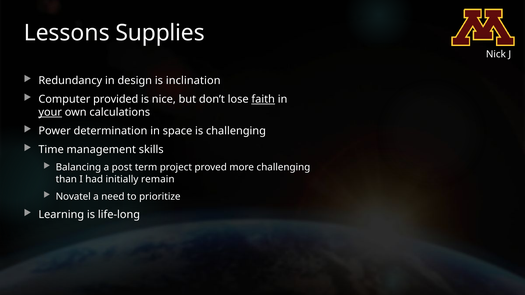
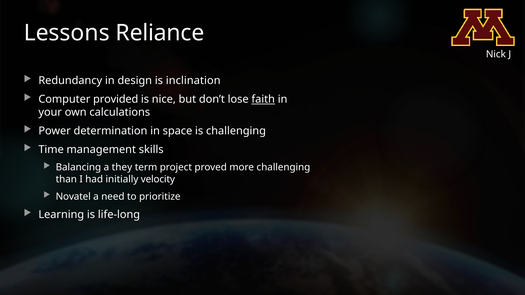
Supplies: Supplies -> Reliance (160, 33)
your underline: present -> none (50, 112)
post: post -> they (122, 168)
remain: remain -> velocity (158, 179)
